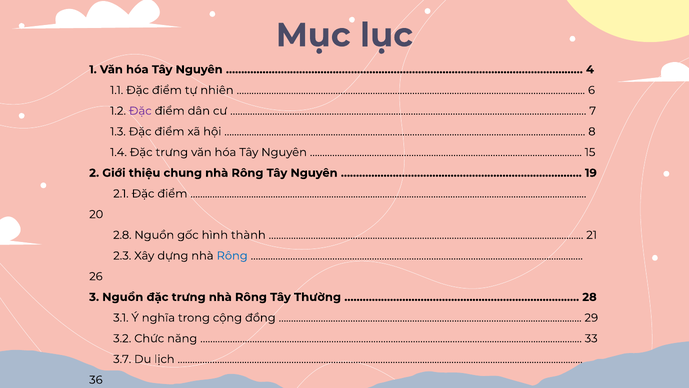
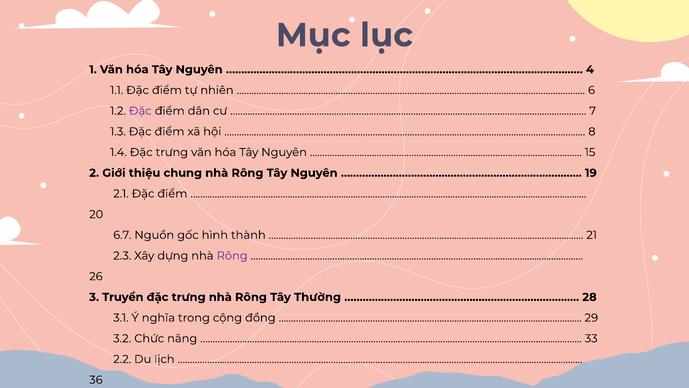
2.8: 2.8 -> 6.7 (122, 235)
Rông colour: blue -> purple (232, 255)
3 Nguồn: Nguồn -> Truyền (123, 297)
3.7: 3.7 -> 2.2 (122, 359)
